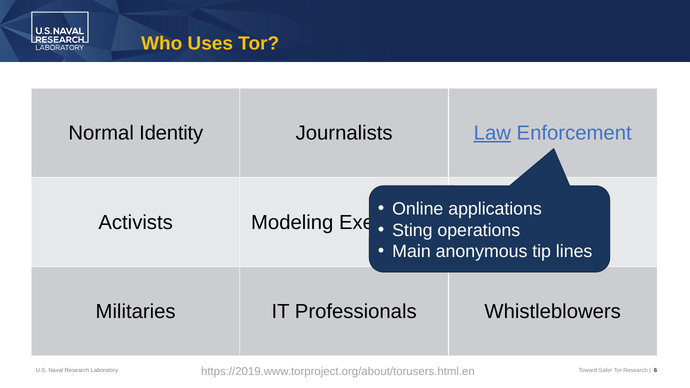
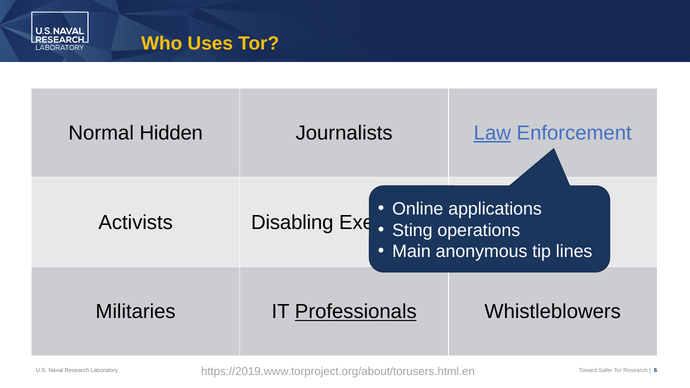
Identity: Identity -> Hidden (171, 133)
Modeling: Modeling -> Disabling (292, 222)
Professionals underline: none -> present (356, 312)
